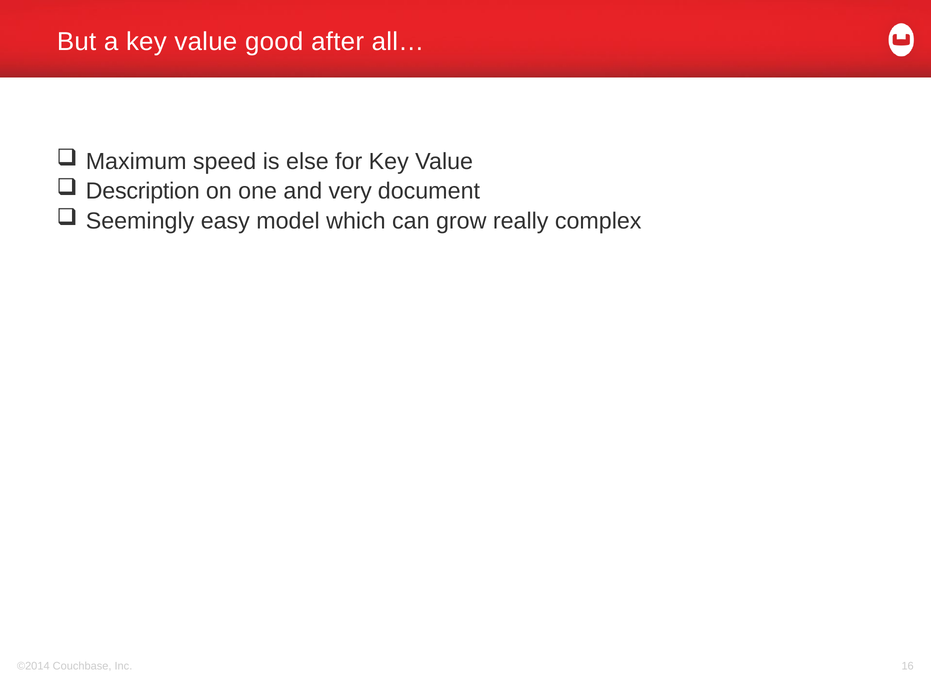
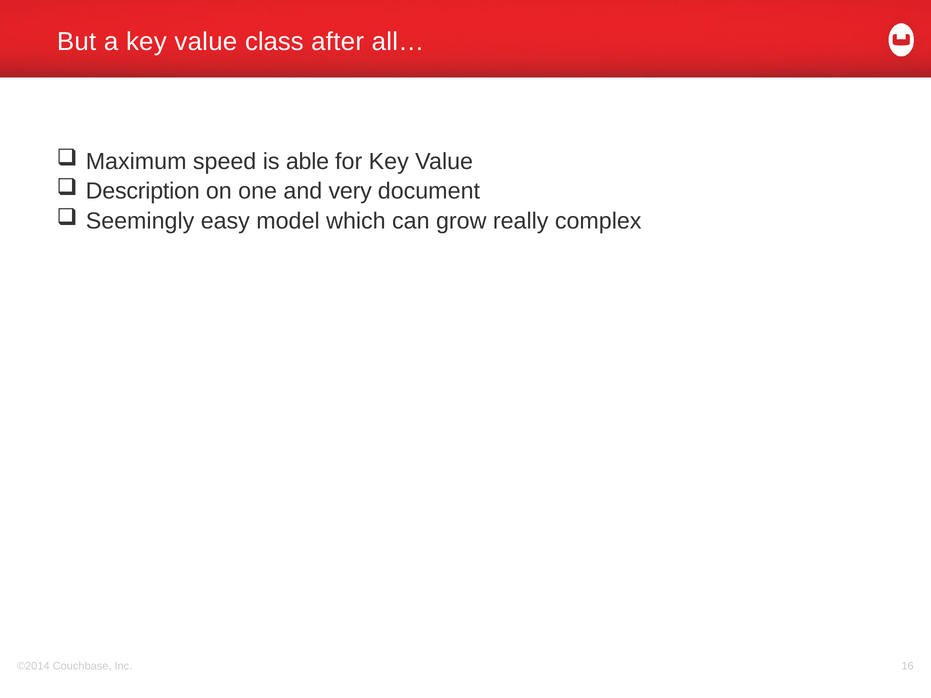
good: good -> class (274, 42)
else: else -> able (308, 161)
